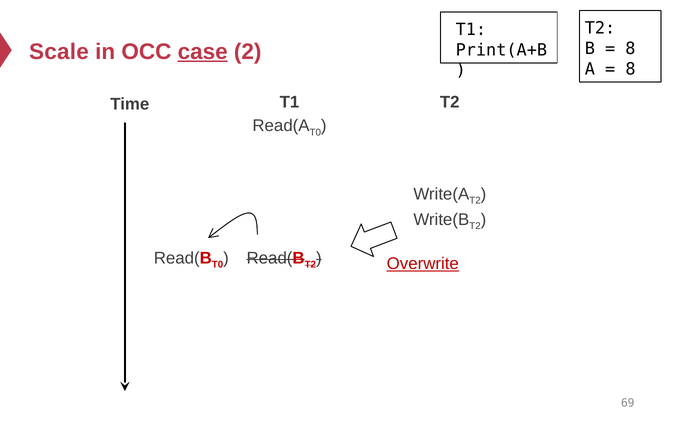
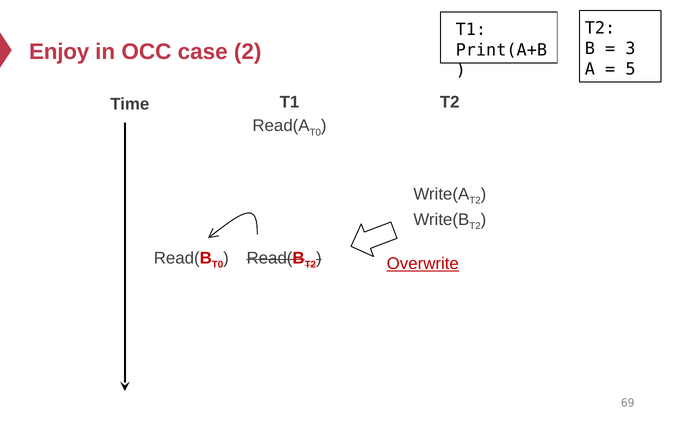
Scale: Scale -> Enjoy (59, 52)
case underline: present -> none (203, 52)
8: 8 -> 3 (630, 49)
8: 8 -> 5 (630, 69)
